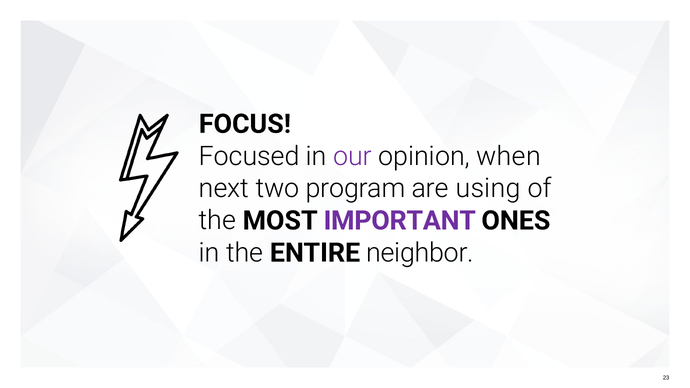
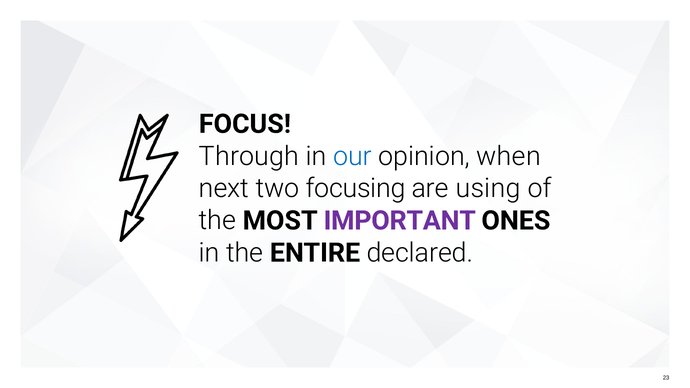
Focused: Focused -> Through (249, 156)
our colour: purple -> blue (353, 156)
program: program -> focusing (356, 188)
neighbor: neighbor -> declared (420, 253)
